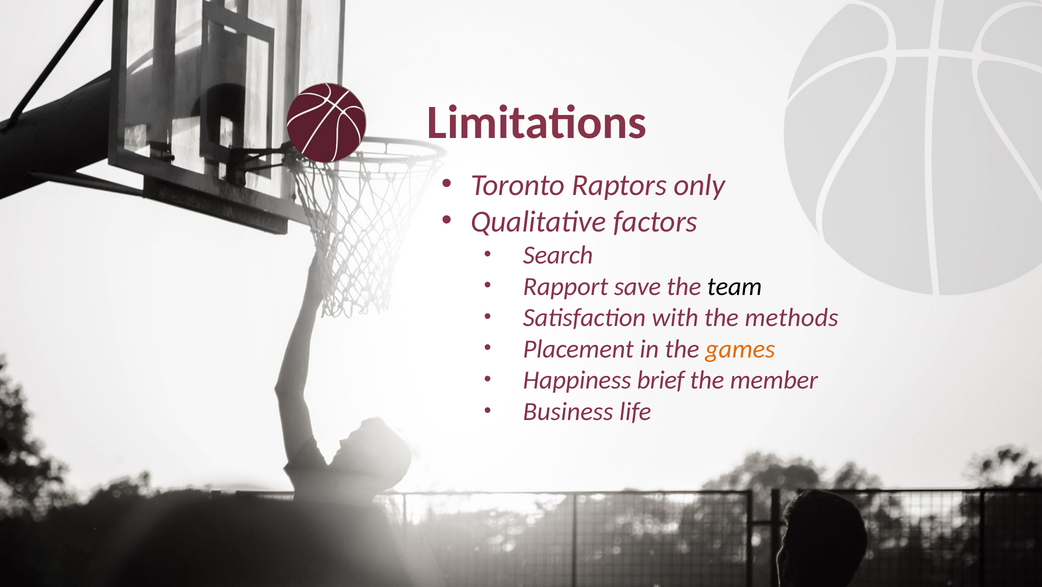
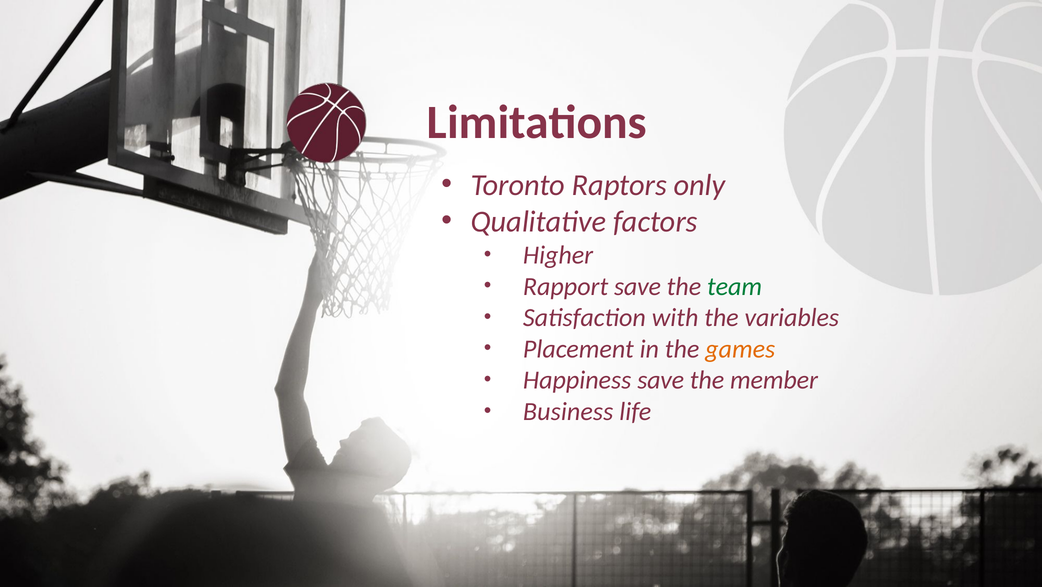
Search: Search -> Higher (558, 255)
team colour: black -> green (735, 286)
methods: methods -> variables (792, 317)
Happiness brief: brief -> save (661, 380)
